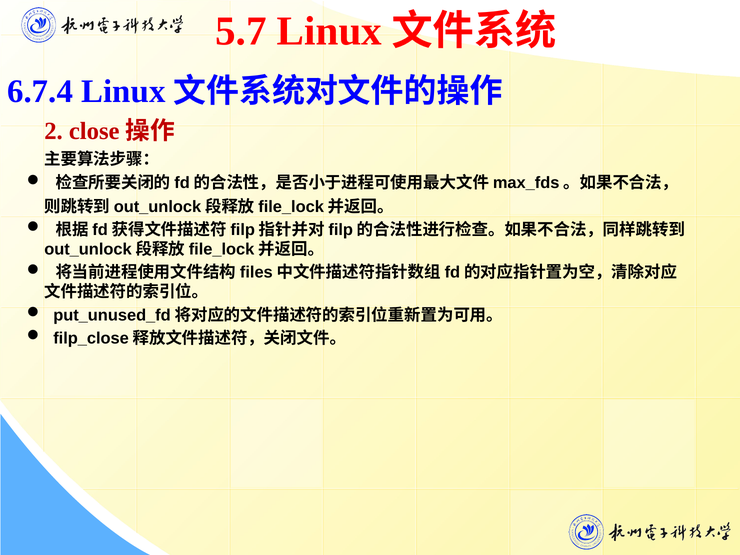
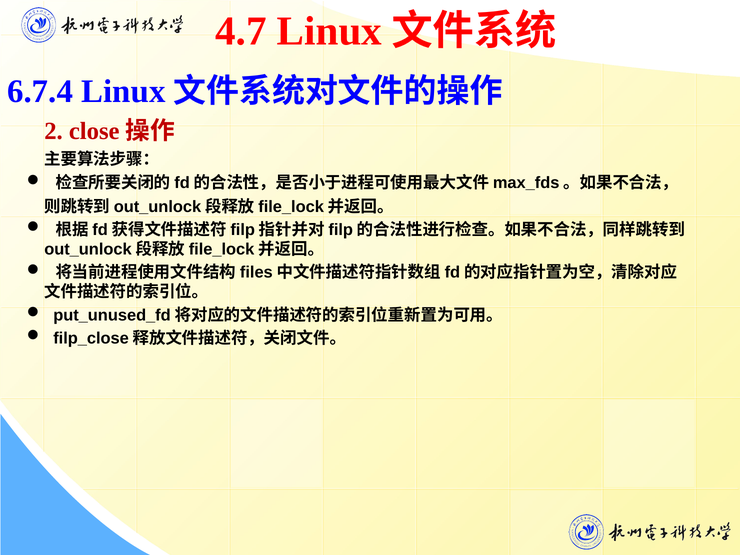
5.7: 5.7 -> 4.7 (241, 31)
